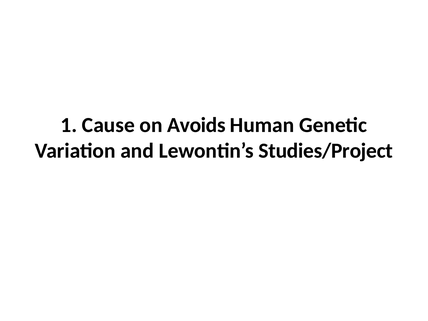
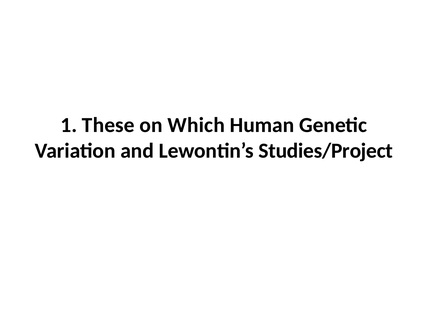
Cause: Cause -> These (108, 125)
Avoids: Avoids -> Which (196, 125)
